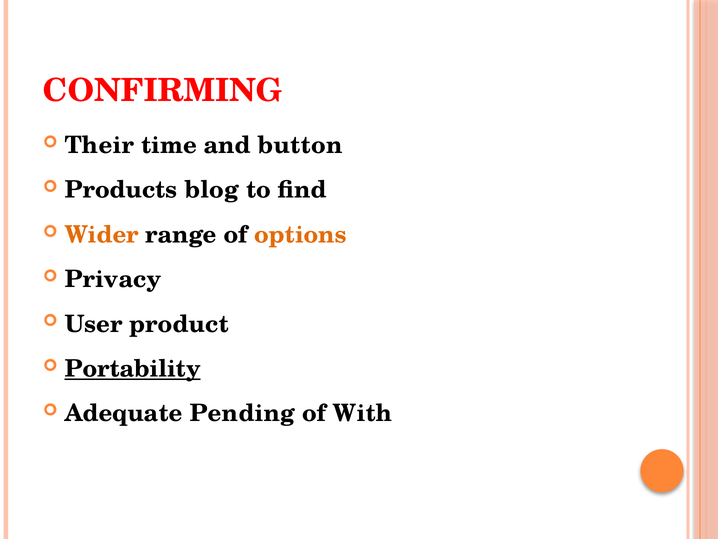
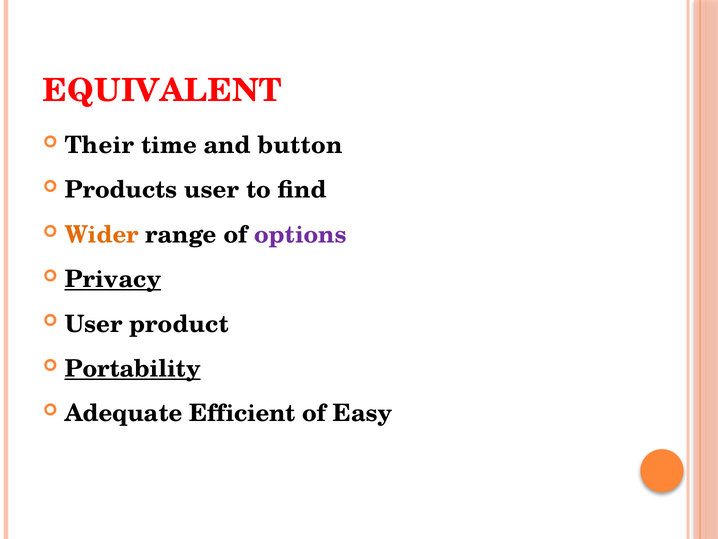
CONFIRMING: CONFIRMING -> EQUIVALENT (162, 91)
Products blog: blog -> user (212, 190)
options colour: orange -> purple (301, 235)
Privacy underline: none -> present (113, 279)
Pending: Pending -> Efficient (243, 413)
With: With -> Easy (363, 413)
